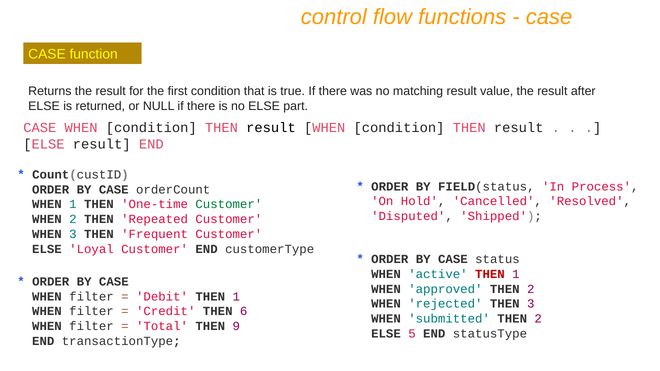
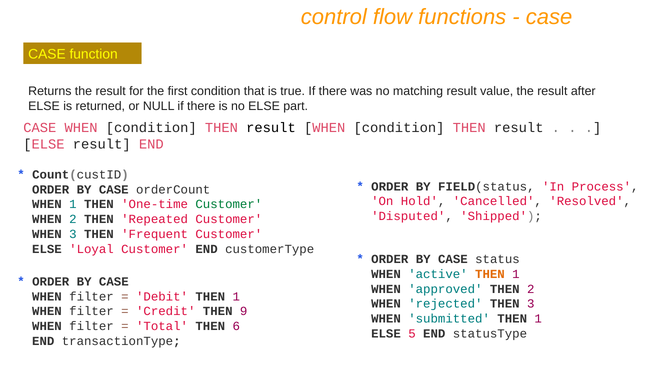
THEN colour: red -> orange (490, 274)
6: 6 -> 9 (244, 312)
submitted THEN 2: 2 -> 1 (538, 319)
9: 9 -> 6 (236, 326)
